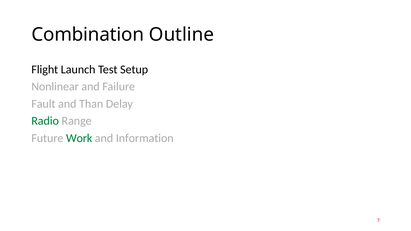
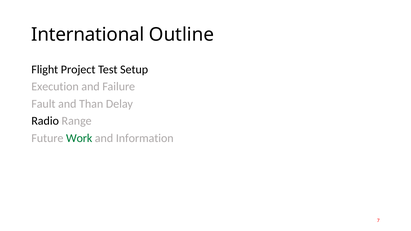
Combination: Combination -> International (88, 35)
Launch: Launch -> Project (78, 69)
Nonlinear: Nonlinear -> Execution (55, 87)
Radio colour: green -> black (45, 121)
